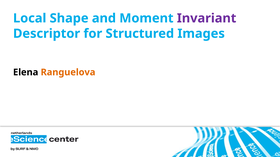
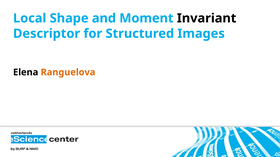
Invariant colour: purple -> black (207, 18)
